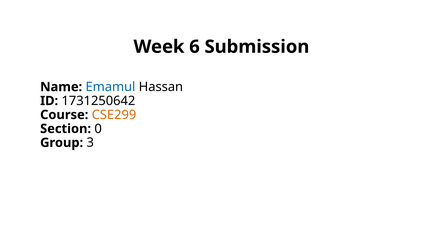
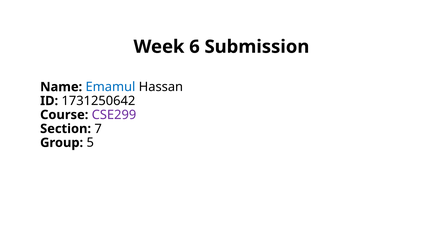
CSE299 colour: orange -> purple (114, 115)
0: 0 -> 7 (98, 129)
3: 3 -> 5 (90, 143)
